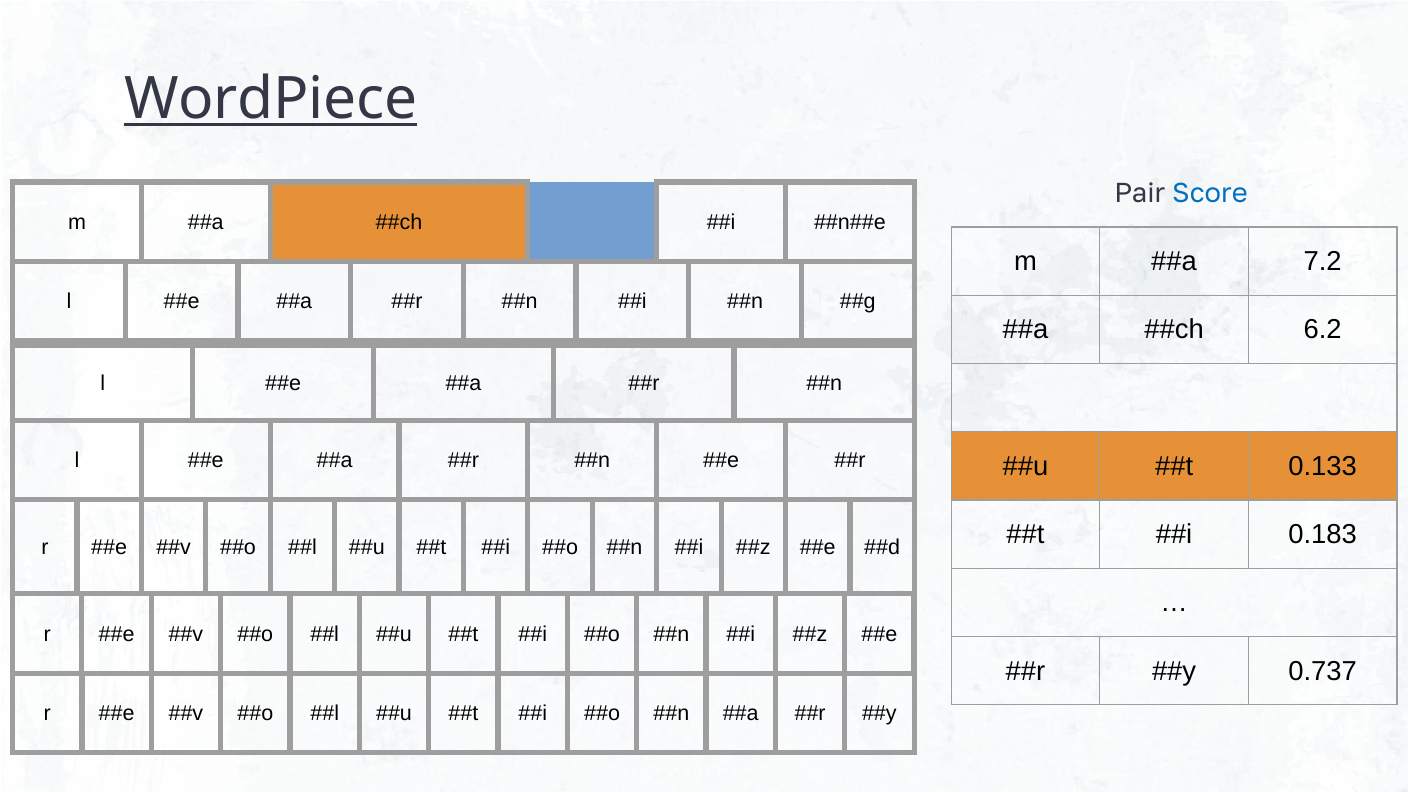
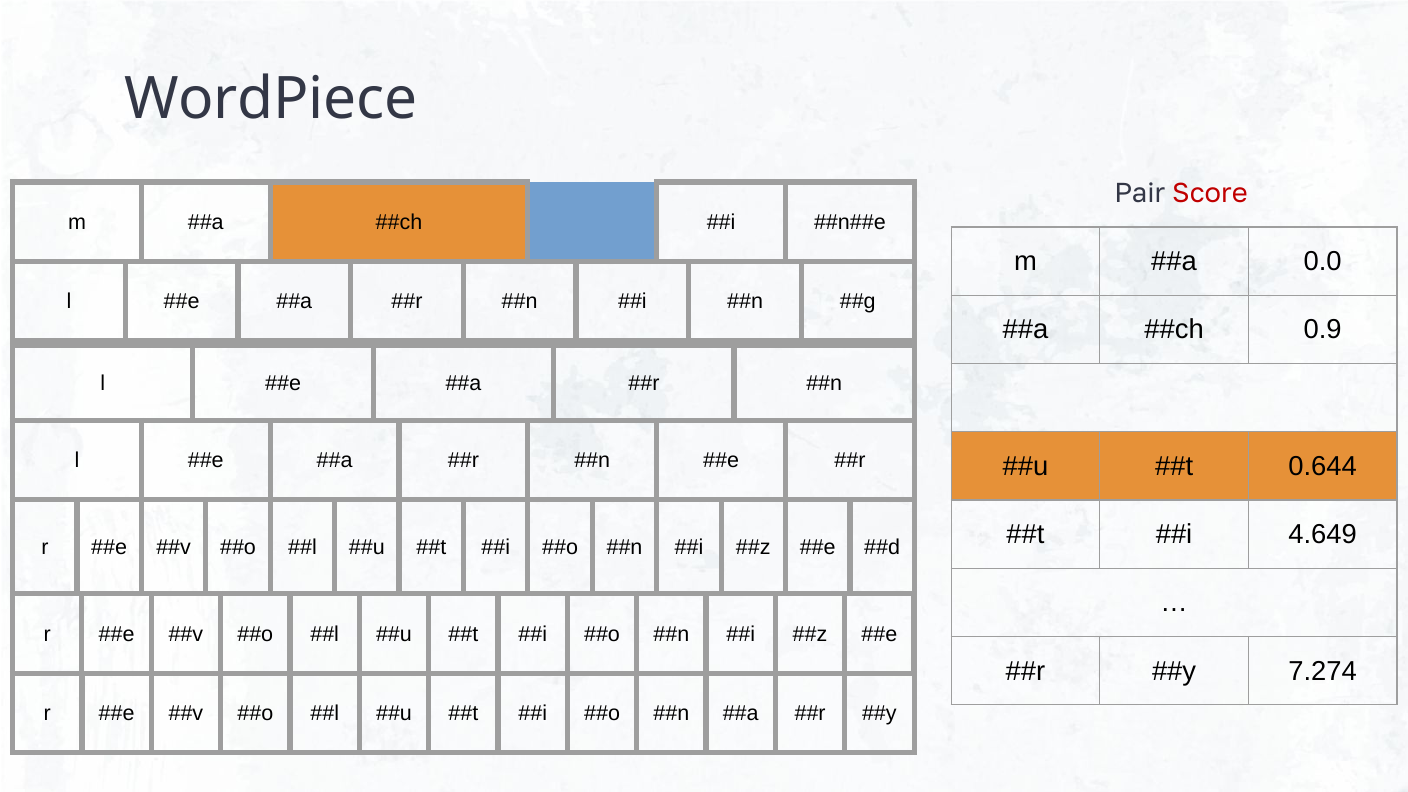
WordPiece underline: present -> none (271, 99)
Score colour: blue -> red (1210, 194)
7.2: 7.2 -> 0.0 (1323, 262)
6.2: 6.2 -> 0.9 (1323, 330)
0.133: 0.133 -> 0.644 (1323, 466)
0.183: 0.183 -> 4.649 (1323, 535)
0.737: 0.737 -> 7.274 (1323, 671)
